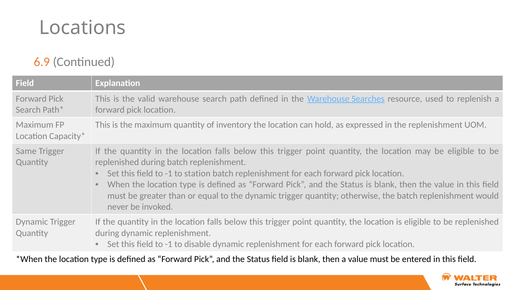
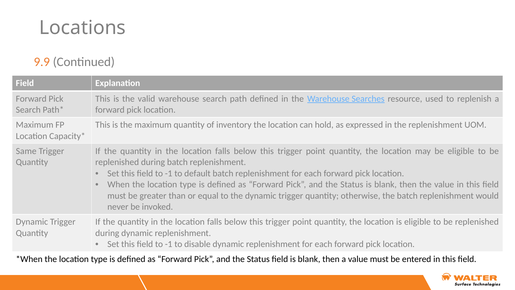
6.9: 6.9 -> 9.9 (42, 62)
station: station -> default (197, 173)
